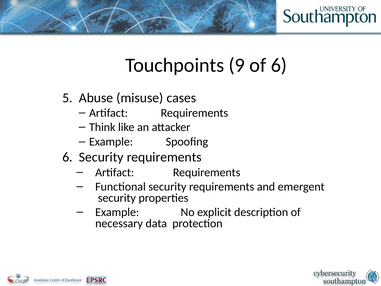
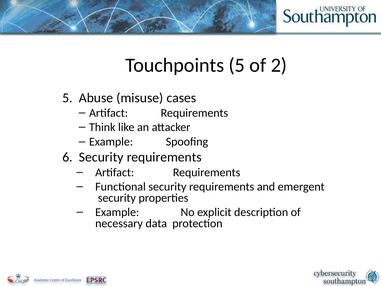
Touchpoints 9: 9 -> 5 (237, 65)
of 6: 6 -> 2 (279, 65)
